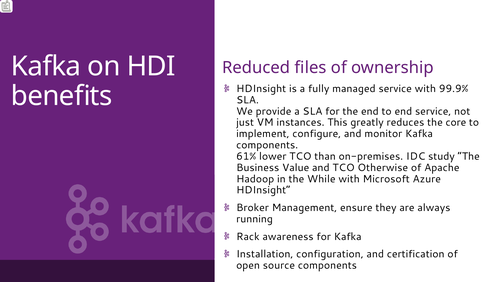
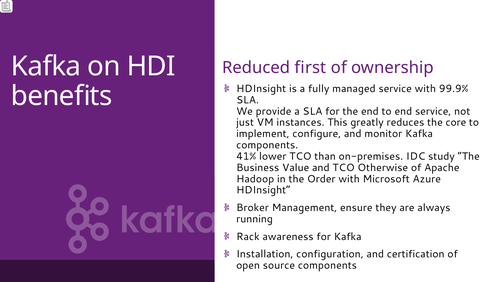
files: files -> first (310, 68)
61%: 61% -> 41% (246, 156)
While: While -> Order (321, 179)
